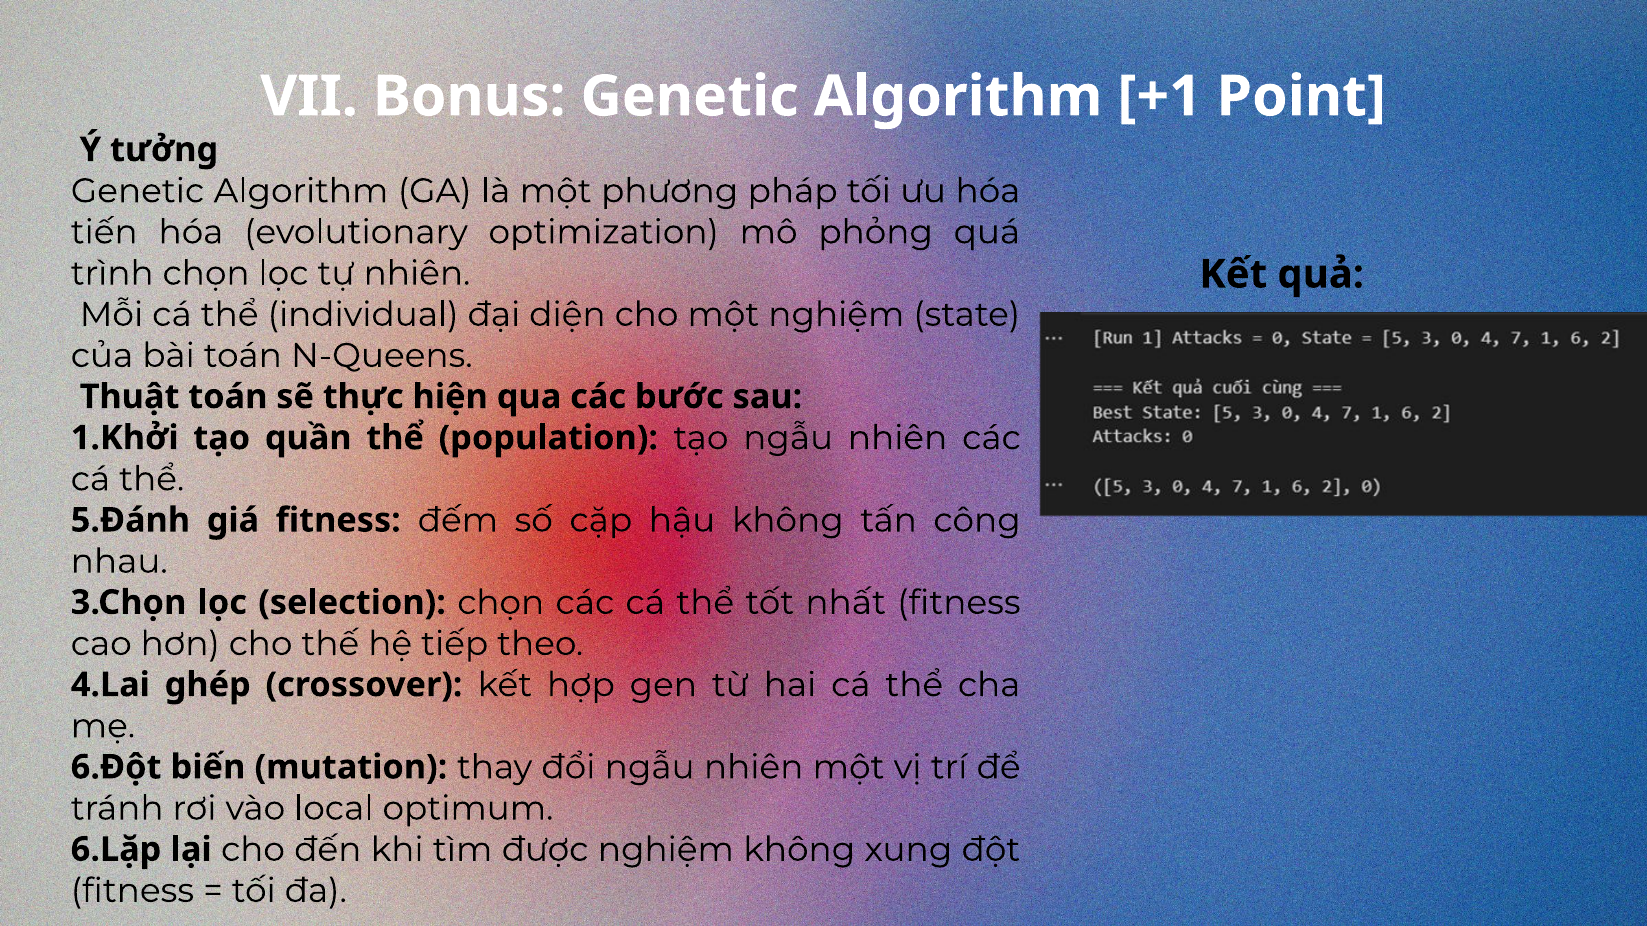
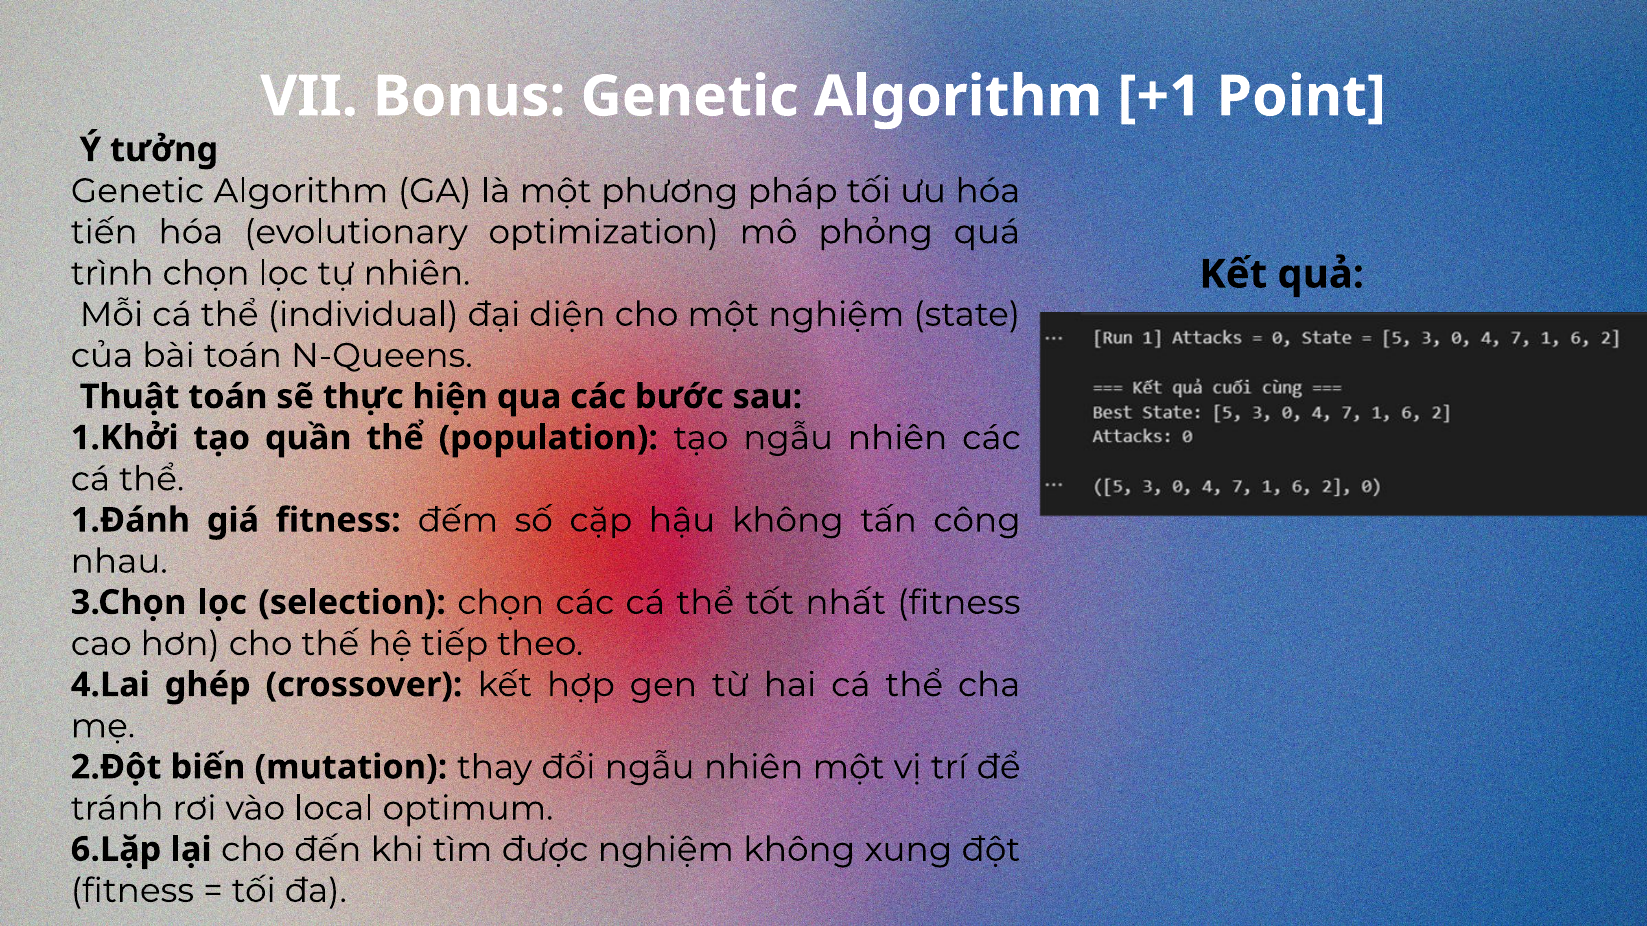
5.Đánh: 5.Đánh -> 1.Đánh (130, 520)
6.Đột: 6.Đột -> 2.Đột (116, 768)
